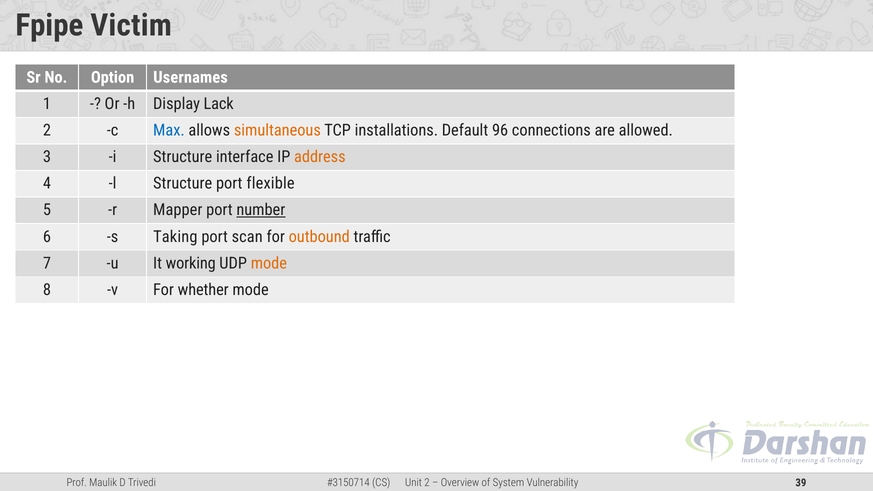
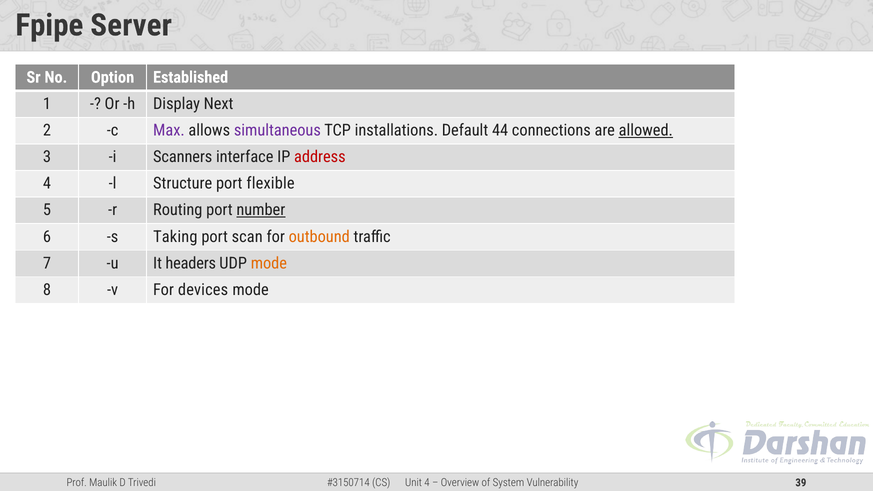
Victim: Victim -> Server (131, 25)
Usernames: Usernames -> Established (191, 77)
Lack: Lack -> Next (219, 104)
Max colour: blue -> purple (169, 130)
simultaneous colour: orange -> purple (277, 130)
96: 96 -> 44 (500, 130)
allowed underline: none -> present (646, 130)
i Structure: Structure -> Scanners (183, 157)
address colour: orange -> red (320, 157)
Mapper: Mapper -> Routing (178, 210)
working: working -> headers (191, 263)
whether: whether -> devices (203, 290)
2: 2 -> 4 (427, 483)
